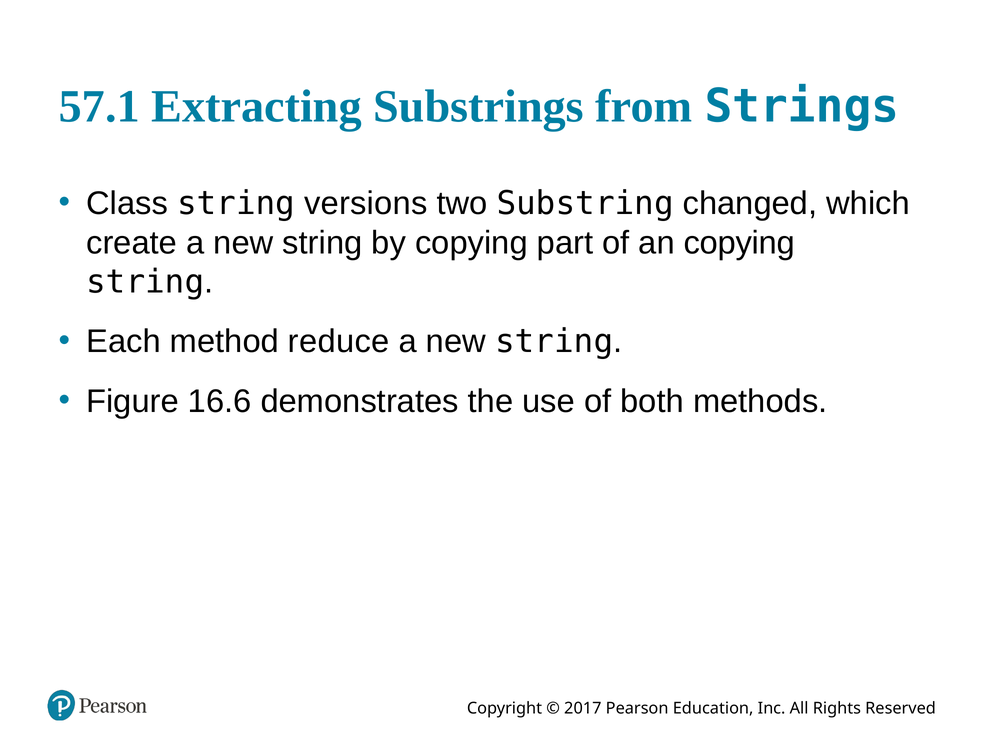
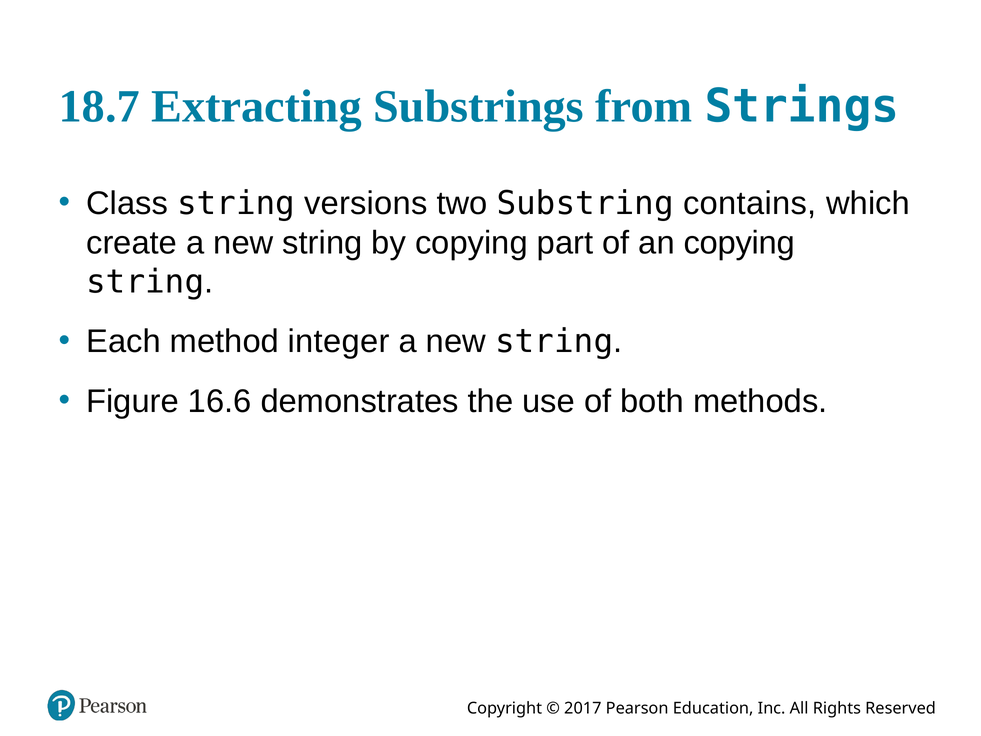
57.1: 57.1 -> 18.7 (99, 106)
changed: changed -> contains (750, 203)
reduce: reduce -> integer (339, 342)
